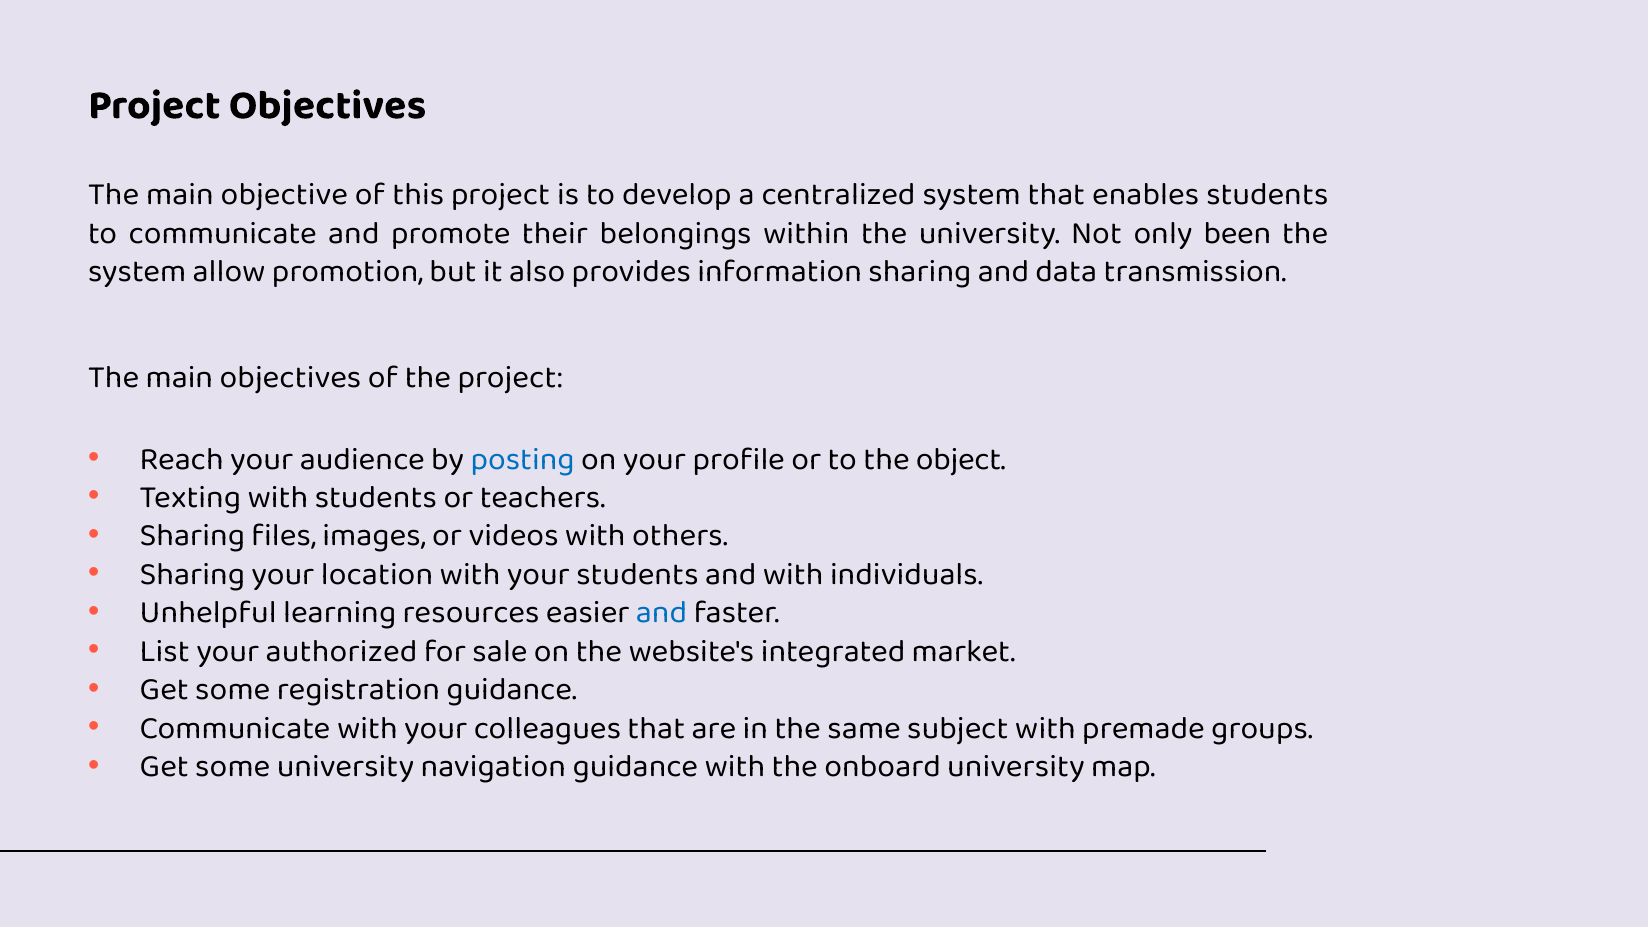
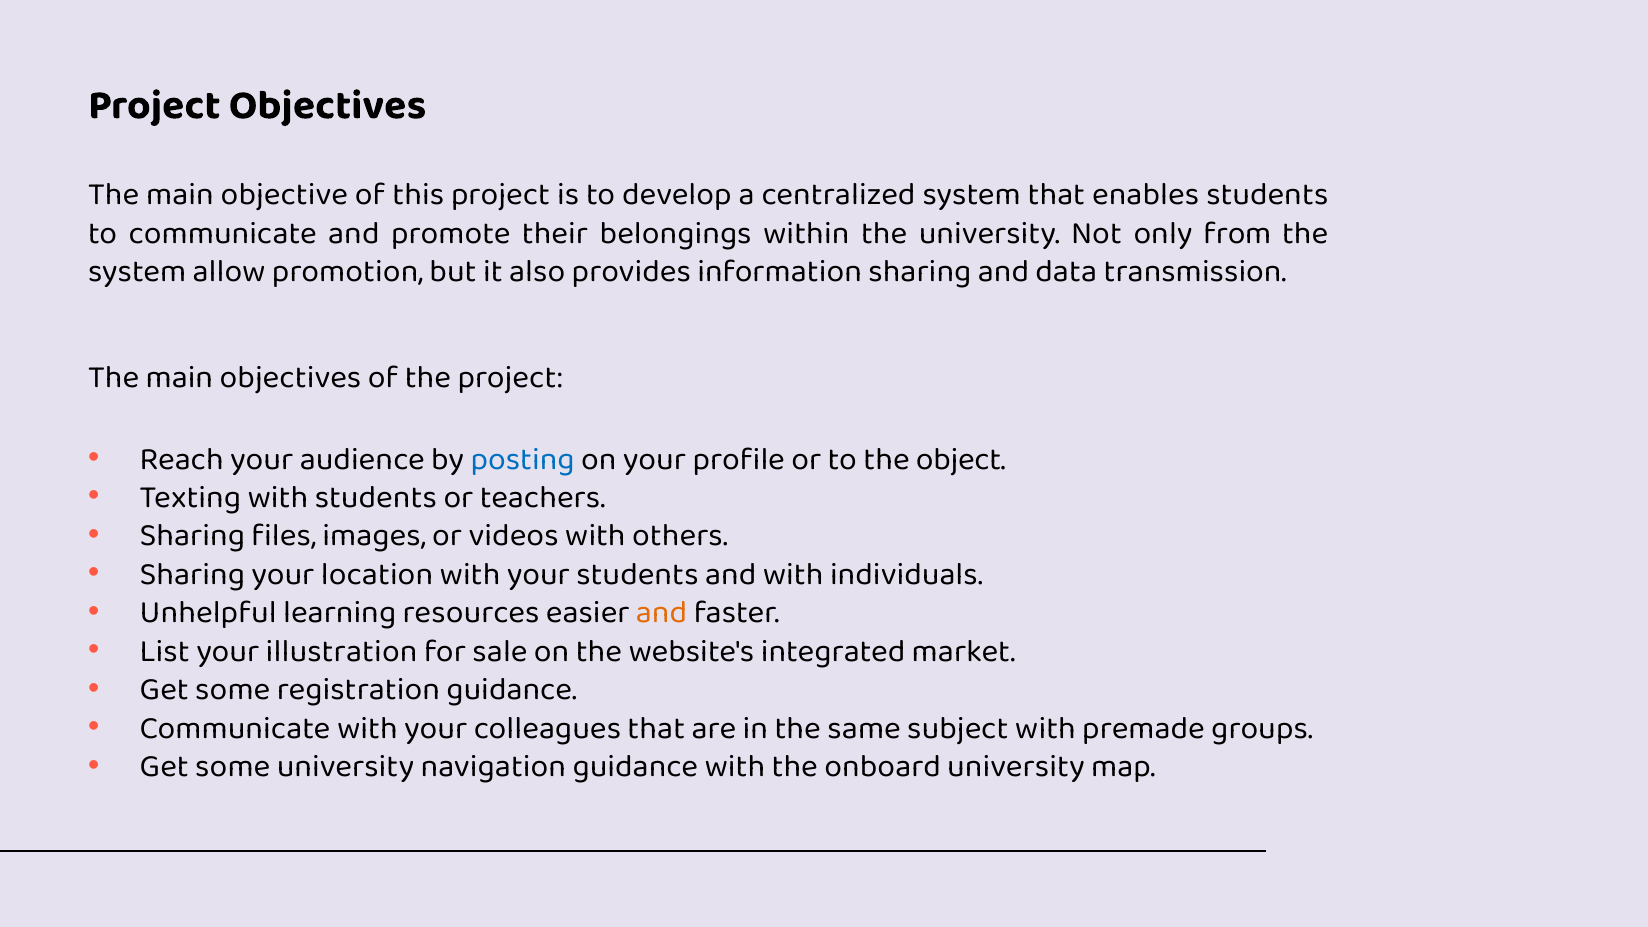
been: been -> from (1237, 233)
and colour: blue -> orange (662, 612)
authorized: authorized -> illustration (342, 651)
